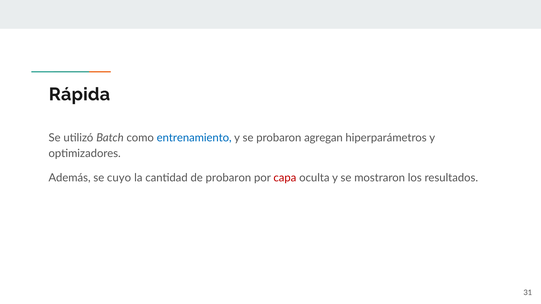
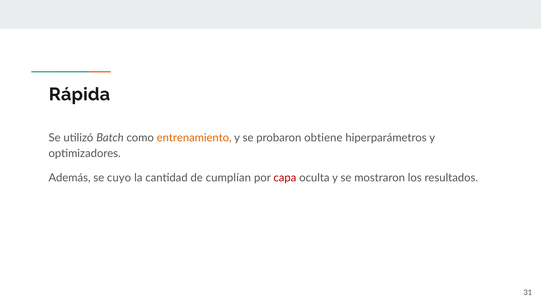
entrenamiento colour: blue -> orange (194, 138)
agregan: agregan -> obtiene (323, 138)
de probaron: probaron -> cumplían (228, 178)
